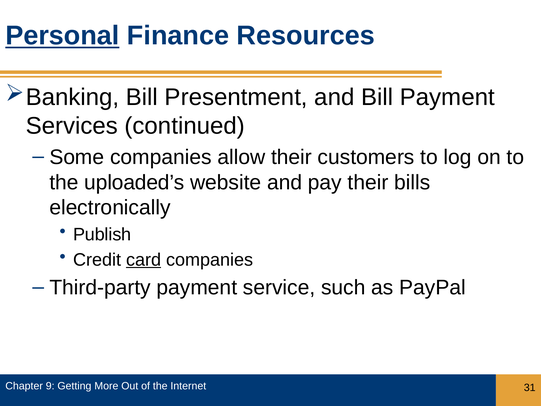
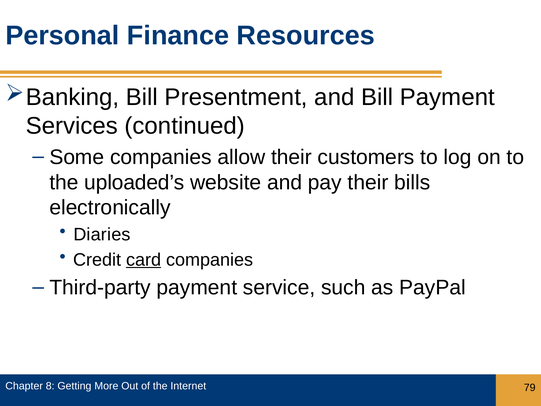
Personal underline: present -> none (62, 36)
Publish: Publish -> Diaries (102, 234)
9: 9 -> 8 (50, 386)
31: 31 -> 79 (530, 387)
